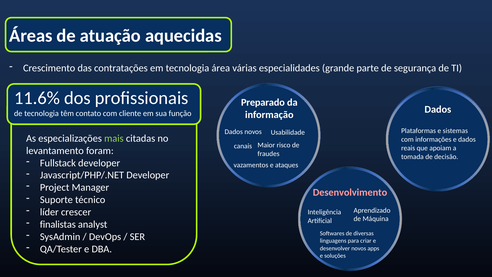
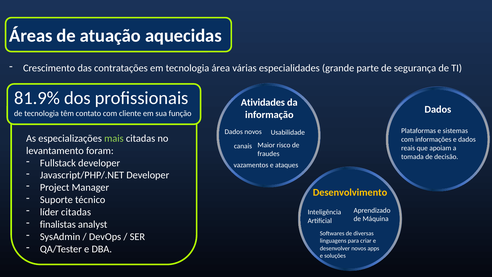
11.6%: 11.6% -> 81.9% (37, 98)
Preparado: Preparado -> Atividades (263, 102)
Desenvolvimento colour: pink -> yellow (350, 192)
líder crescer: crescer -> citadas (76, 212)
